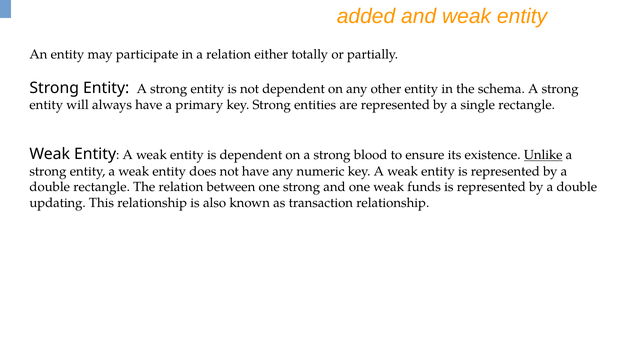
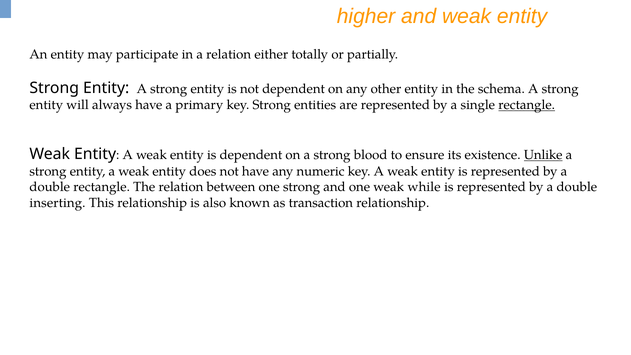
added: added -> higher (366, 16)
rectangle underline: none -> present (527, 105)
funds: funds -> while (424, 187)
updating: updating -> inserting (58, 203)
